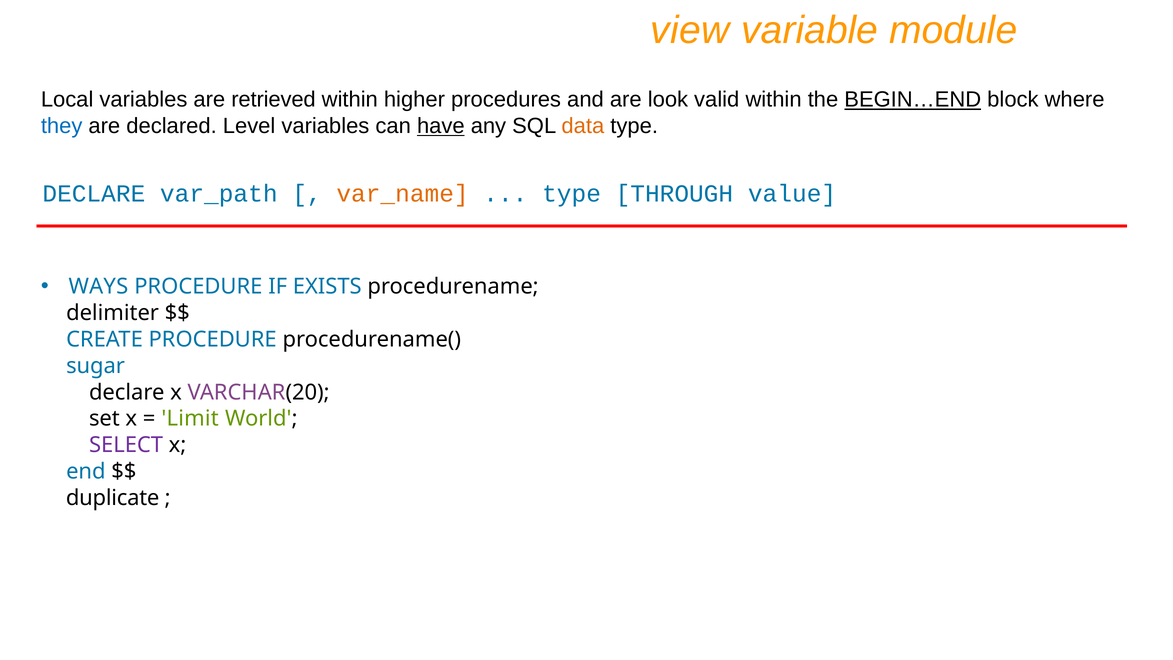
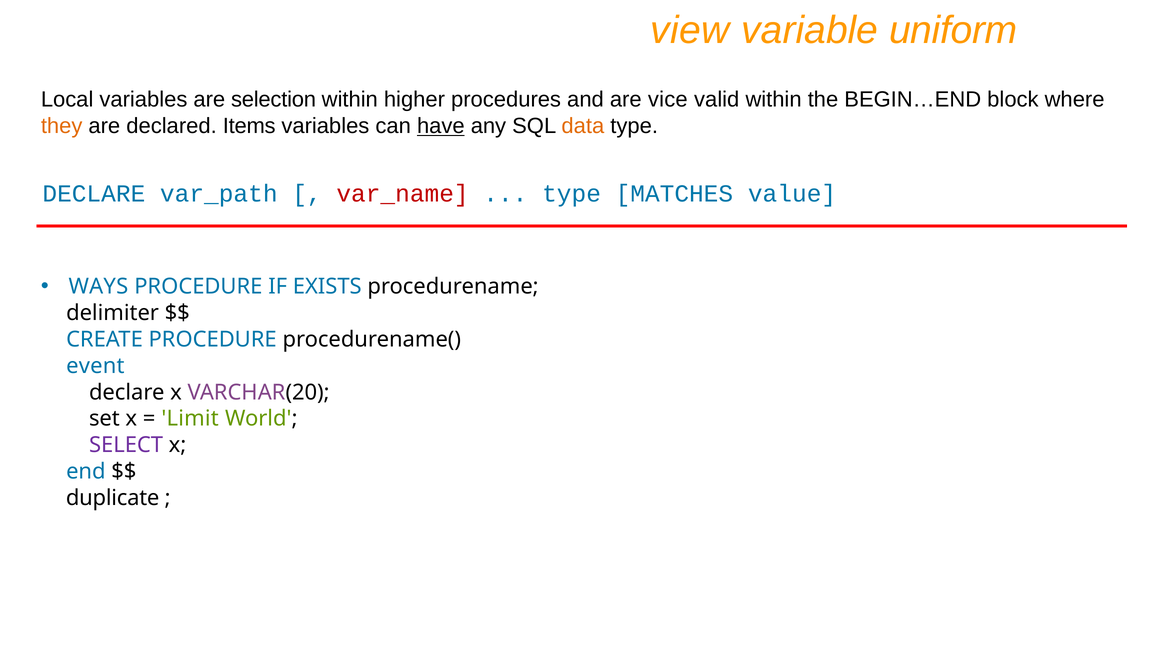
module: module -> uniform (953, 31)
retrieved: retrieved -> selection (274, 100)
look: look -> vice (668, 100)
BEGIN…END underline: present -> none (913, 100)
they colour: blue -> orange (62, 126)
Level: Level -> Items (249, 126)
var_name colour: orange -> red (403, 194)
THROUGH: THROUGH -> MATCHES (674, 194)
sugar: sugar -> event (95, 366)
